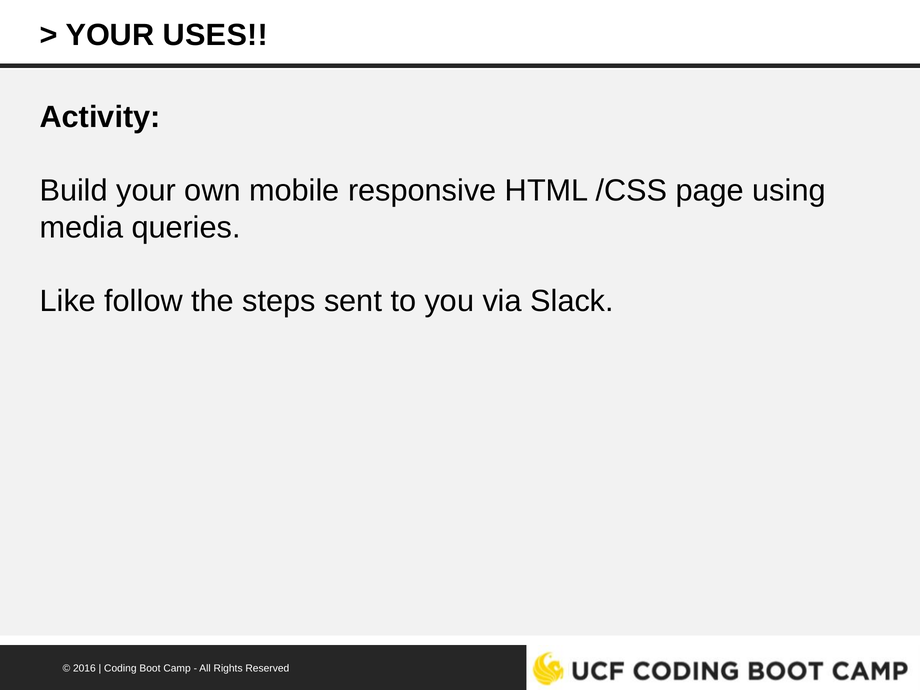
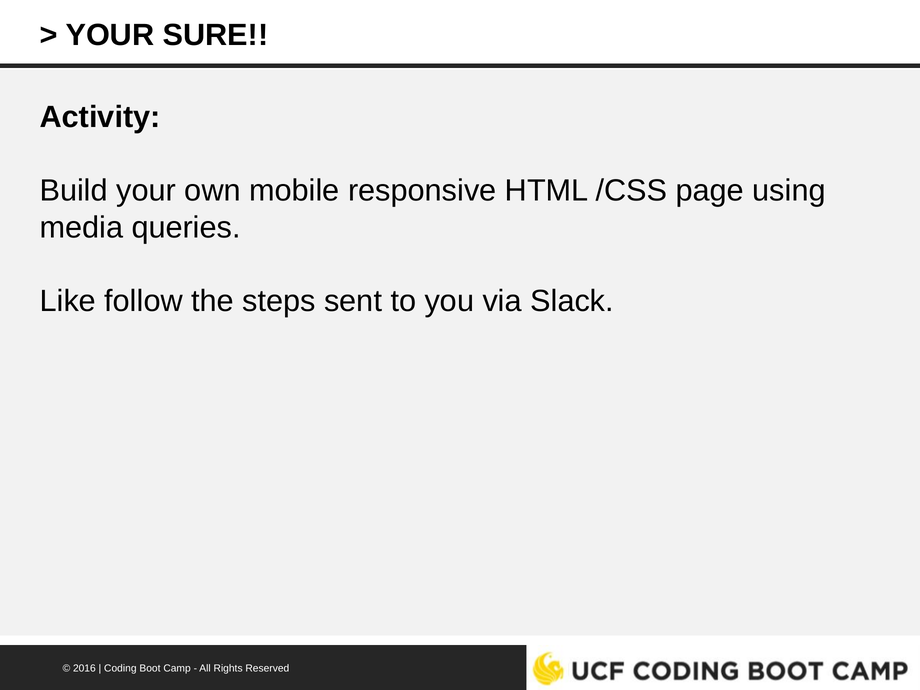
USES: USES -> SURE (216, 35)
